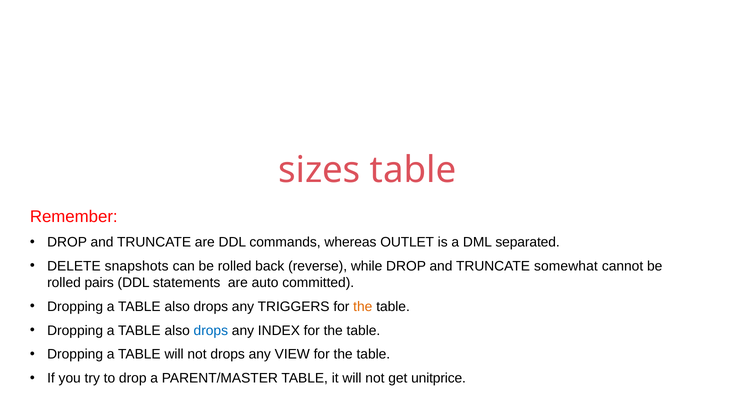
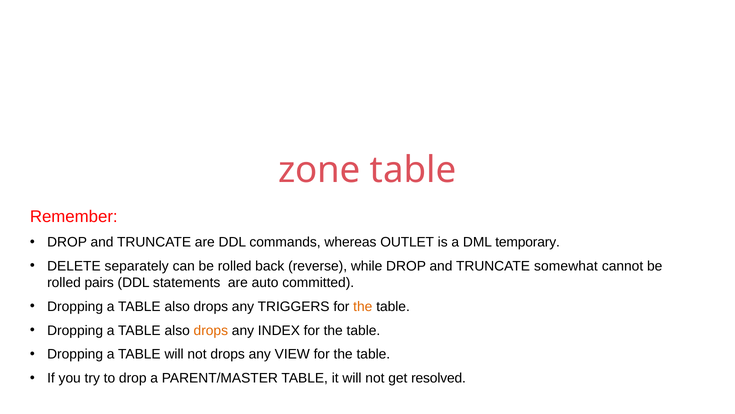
sizes: sizes -> zone (320, 170)
separated: separated -> temporary (528, 242)
snapshots: snapshots -> separately (137, 266)
drops colour: blue -> orange (211, 330)
unitprice: unitprice -> resolved (439, 378)
